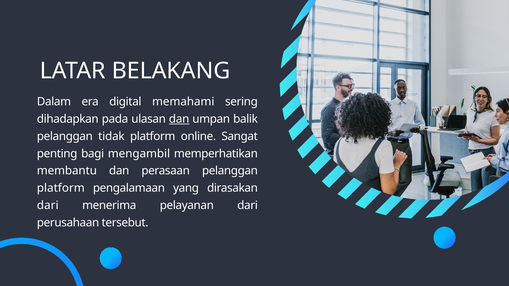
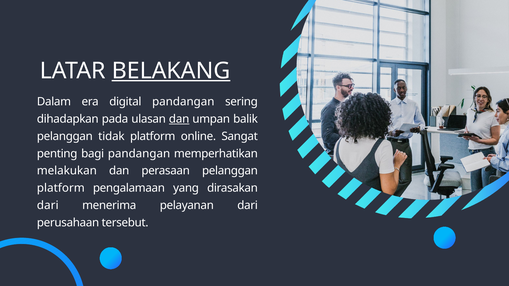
BELAKANG underline: none -> present (171, 71)
digital memahami: memahami -> pandangan (183, 102)
bagi mengambil: mengambil -> pandangan (139, 154)
membantu: membantu -> melakukan (67, 171)
